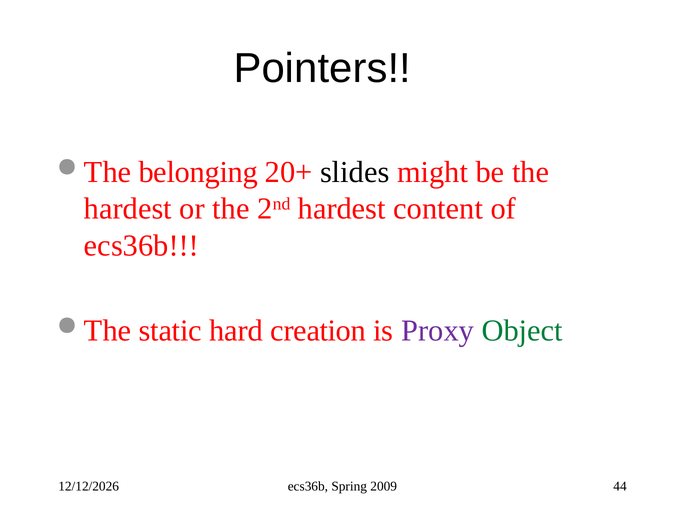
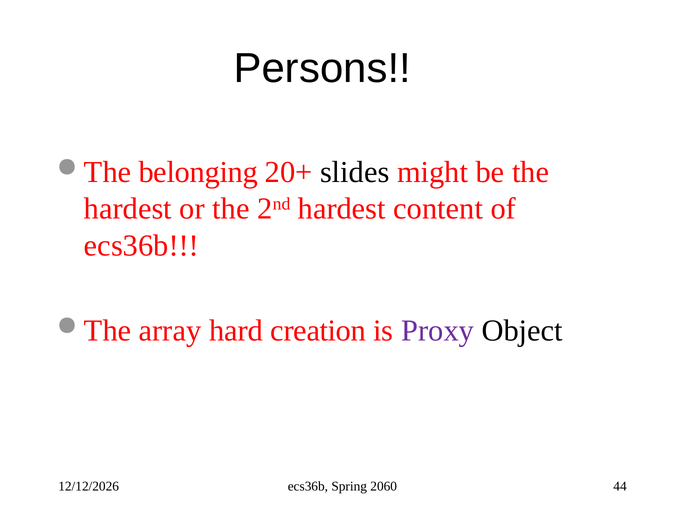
Pointers: Pointers -> Persons (322, 69)
static: static -> array (170, 331)
Object colour: green -> black (522, 331)
2009: 2009 -> 2060 (384, 486)
